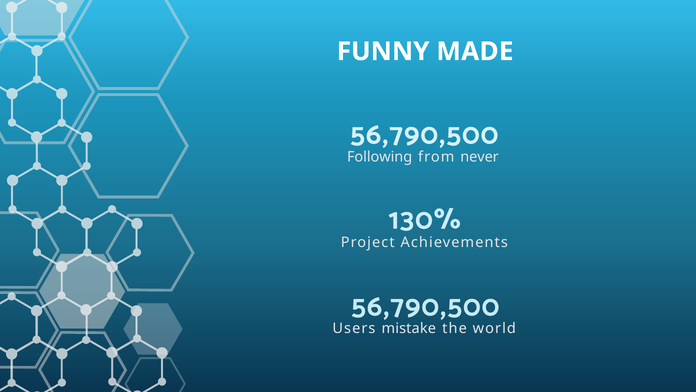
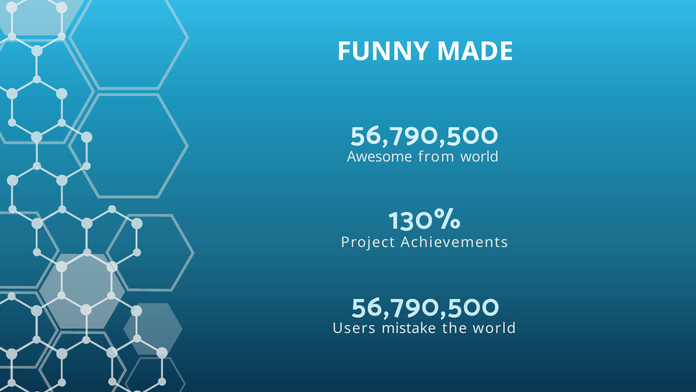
Following: Following -> Awesome (380, 157)
from never: never -> world (480, 157)
